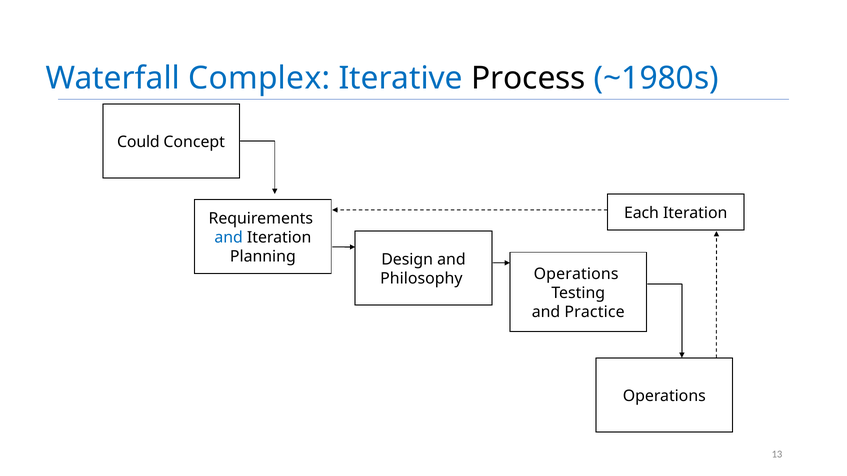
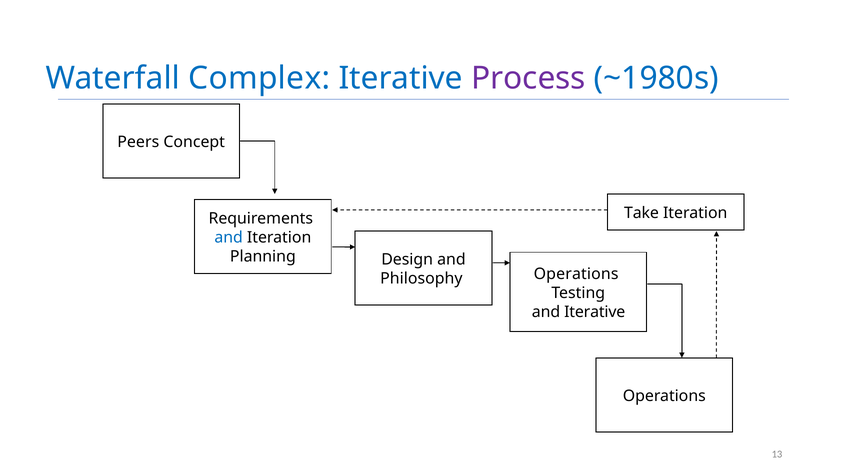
Process colour: black -> purple (528, 78)
Could: Could -> Peers (138, 142)
Each: Each -> Take (642, 213)
and Practice: Practice -> Iterative (595, 312)
